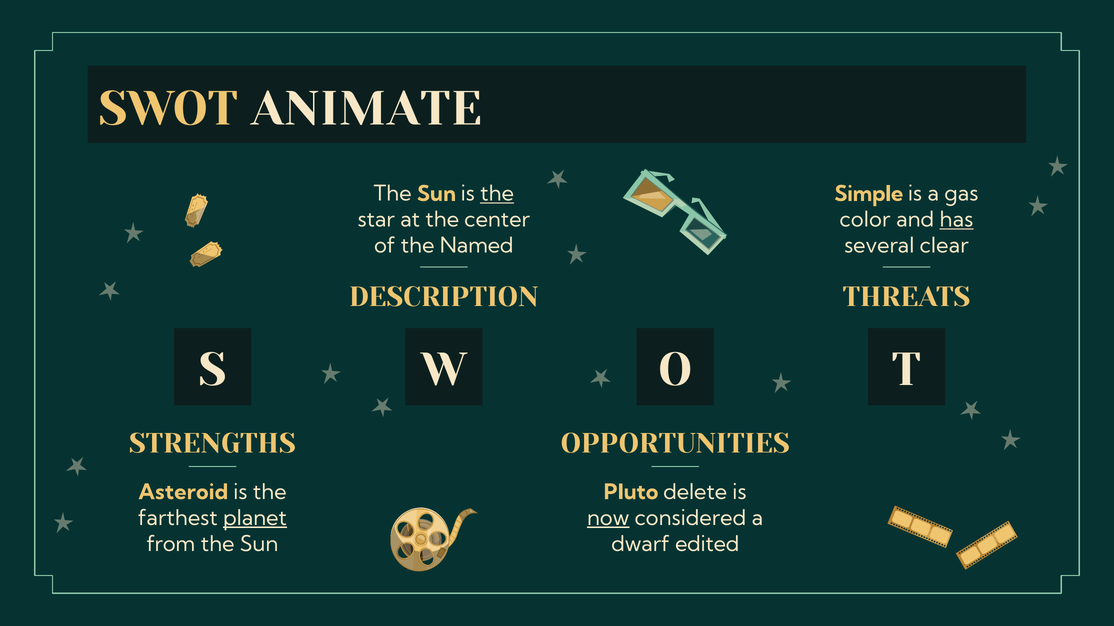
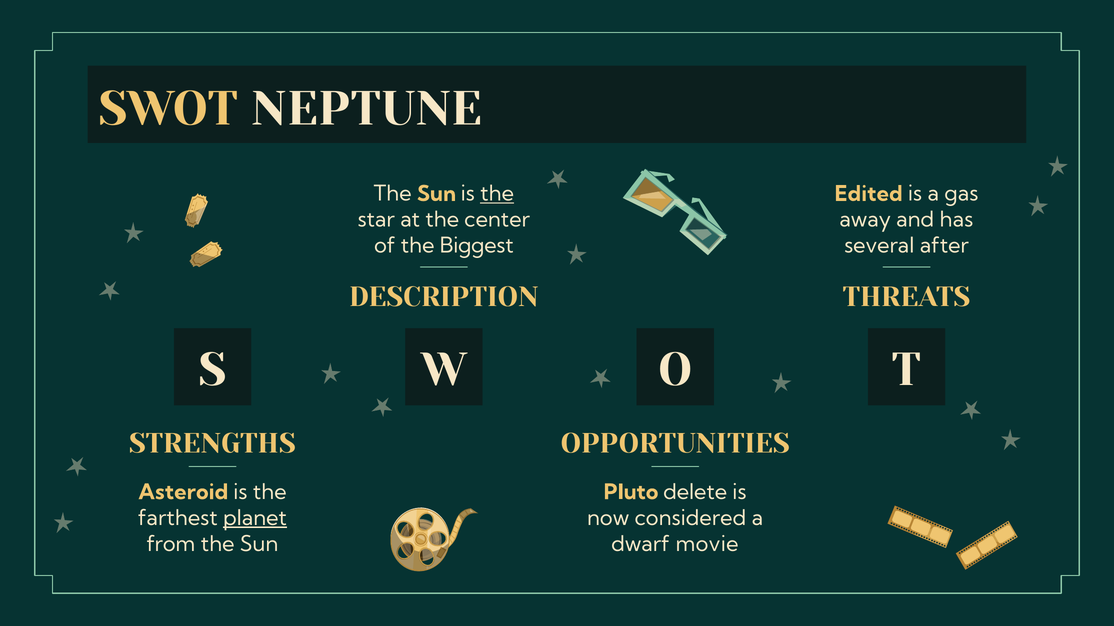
ANIMATE: ANIMATE -> NEPTUNE (367, 109)
Simple: Simple -> Edited (869, 194)
color: color -> away (865, 220)
has underline: present -> none (956, 220)
Named: Named -> Biggest (477, 246)
clear: clear -> after (944, 246)
now underline: present -> none (608, 519)
edited: edited -> movie (707, 545)
